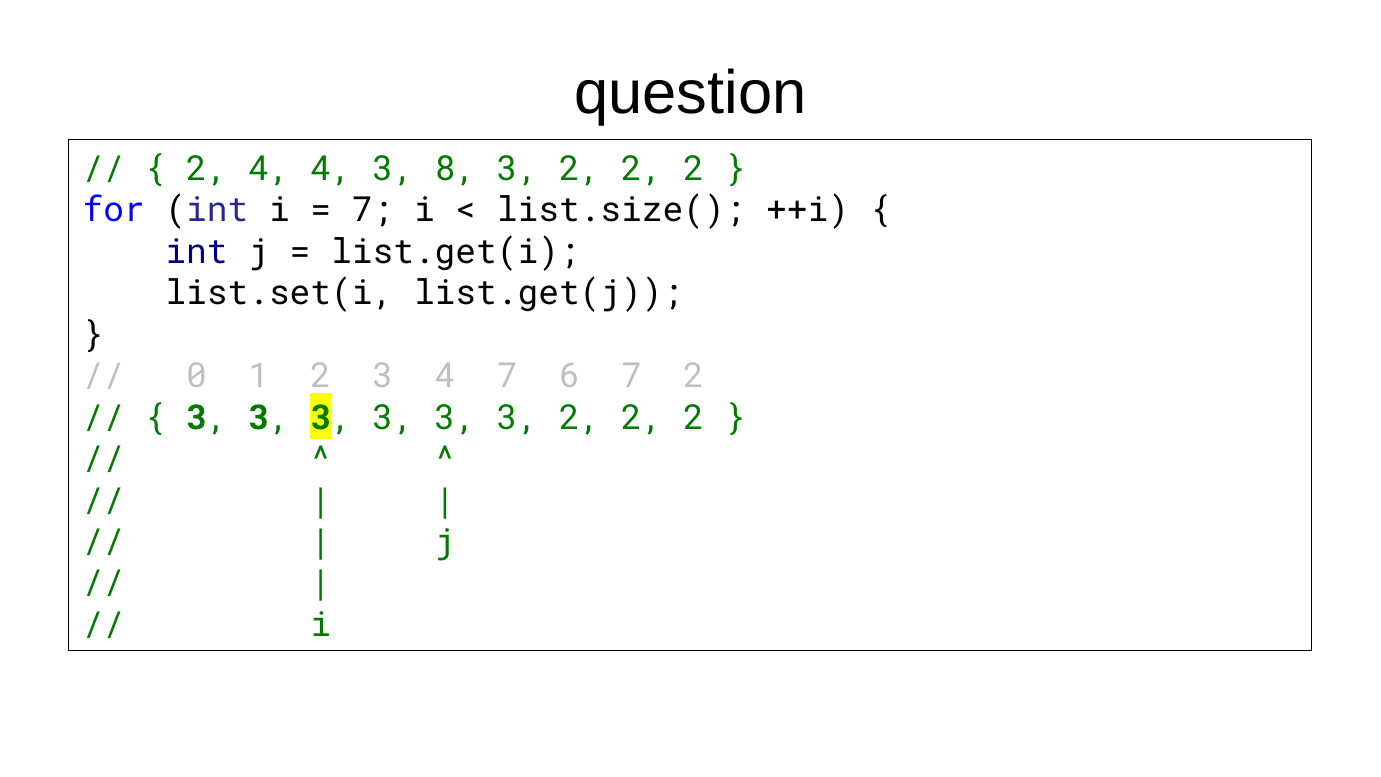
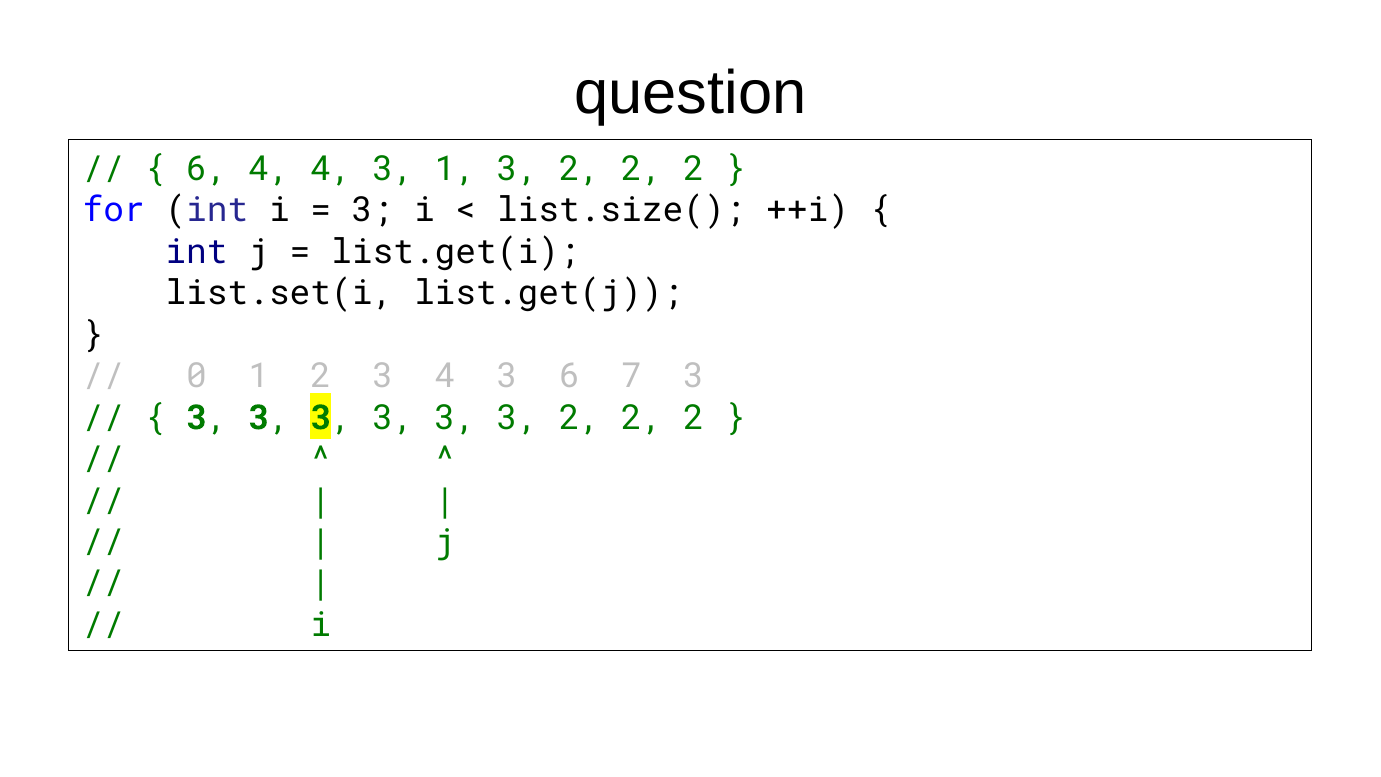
2: 2 -> 6 (207, 169)
3 8: 8 -> 1 (455, 169)
7: 7 -> 3 (373, 211)
3 4 7: 7 -> 3 (507, 376)
7 2: 2 -> 3 (694, 376)
